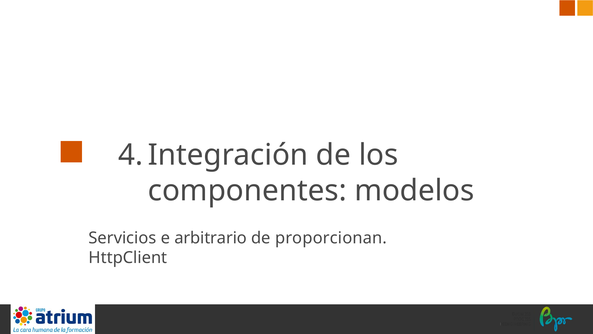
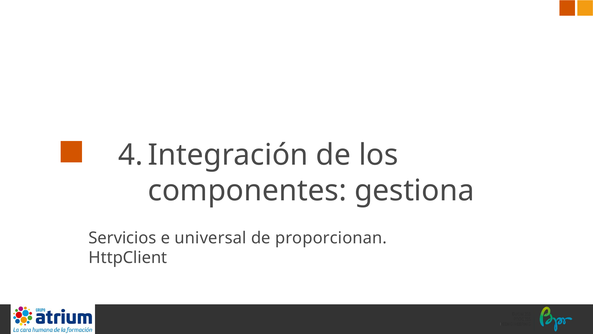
modelos: modelos -> gestiona (414, 190)
arbitrario: arbitrario -> universal (211, 238)
